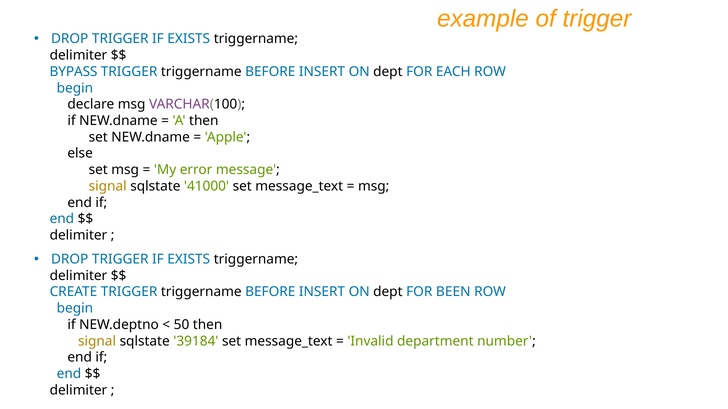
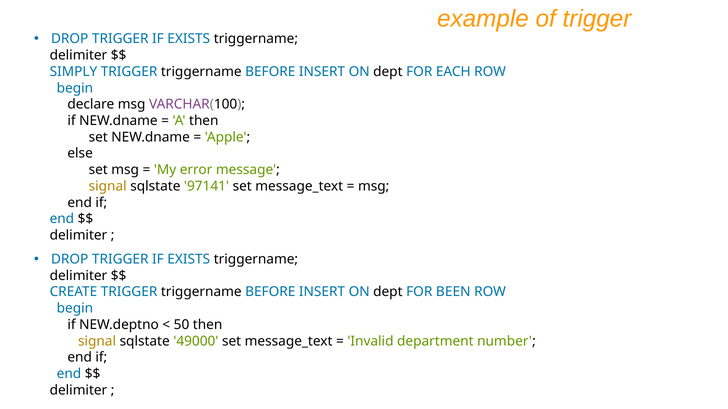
BYPASS: BYPASS -> SIMPLY (73, 72)
41000: 41000 -> 97141 (207, 186)
39184: 39184 -> 49000 (196, 341)
